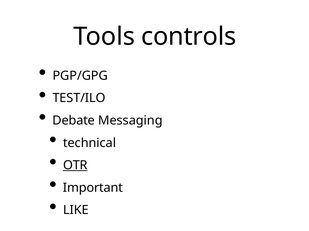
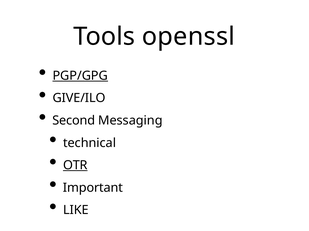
controls: controls -> openssl (188, 37)
PGP/GPG underline: none -> present (80, 76)
TEST/ILO: TEST/ILO -> GIVE/ILO (79, 98)
Debate: Debate -> Second (74, 121)
